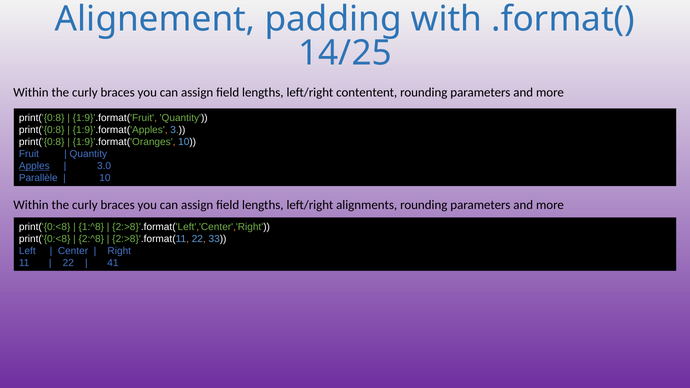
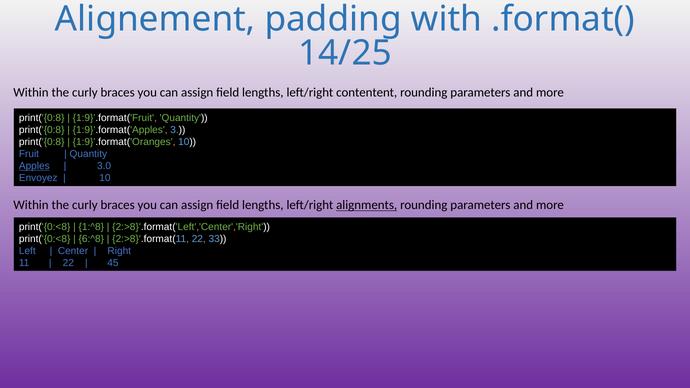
Parallèle: Parallèle -> Envoyez (38, 178)
alignments underline: none -> present (367, 205)
2:^8: 2:^8 -> 6:^8 (91, 239)
41: 41 -> 45 (113, 263)
